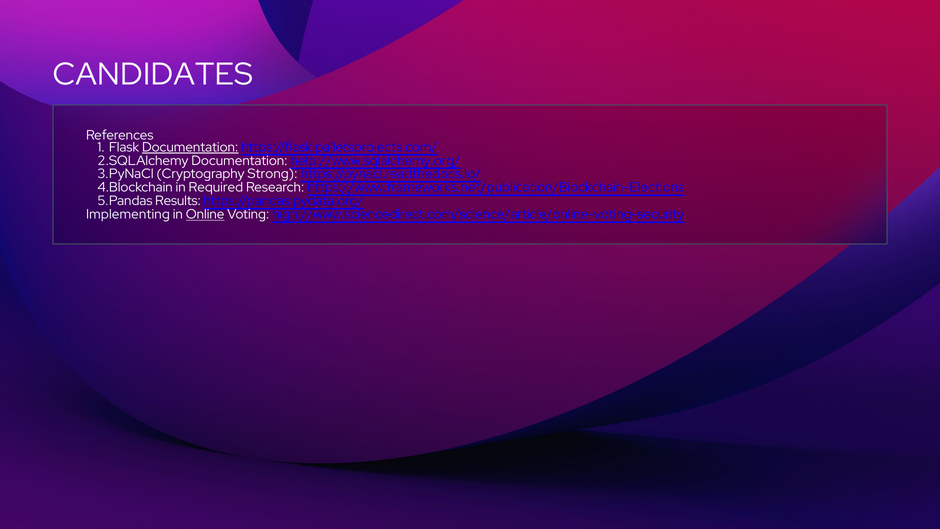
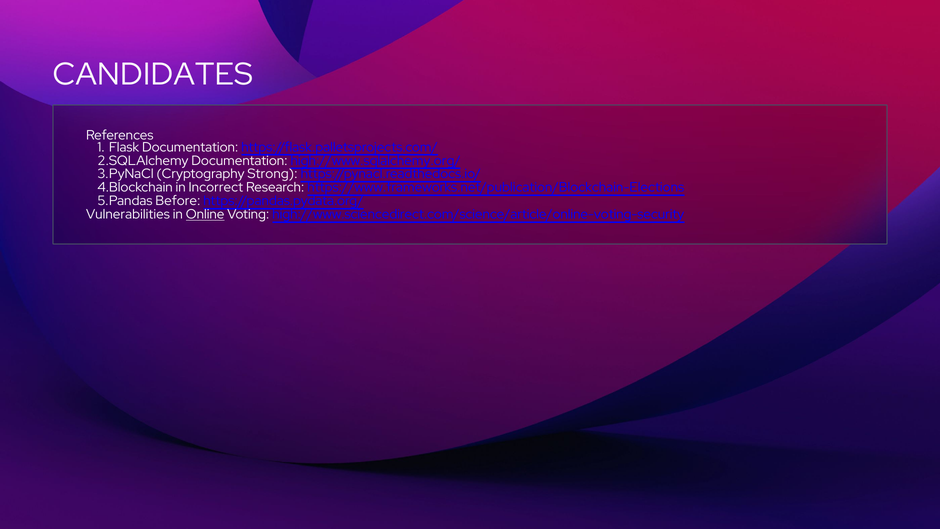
Documentation underline: present -> none (190, 147)
help://www.sqlalchemy.org/: help://www.sqlalchemy.org/ -> high://www.sqlalchemy.org/ (376, 160)
Required: Required -> Incorrect (216, 187)
Results: Results -> Before (178, 201)
Implementing: Implementing -> Vulnerabilities (128, 214)
